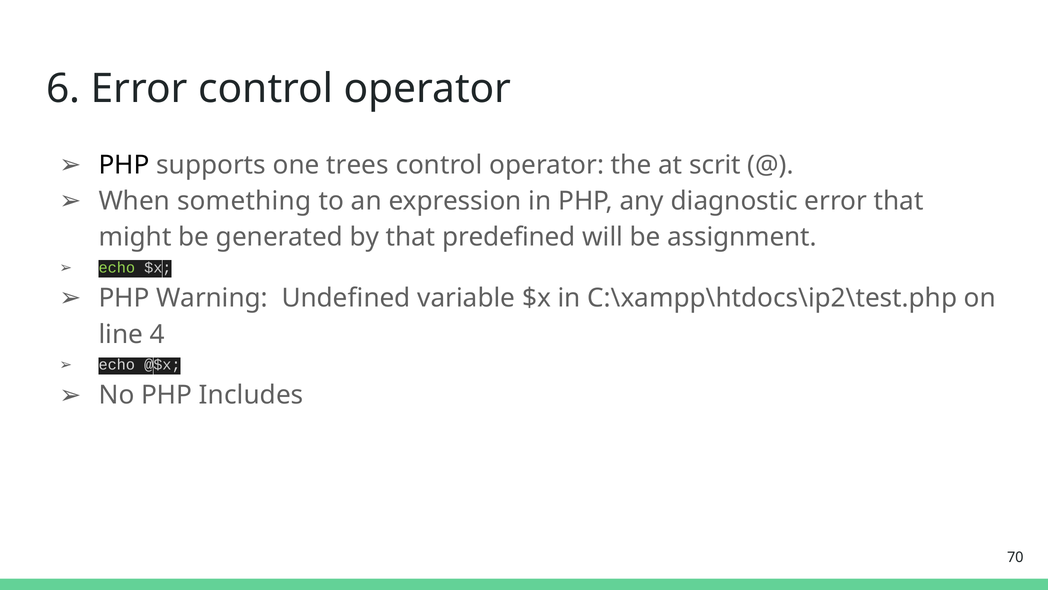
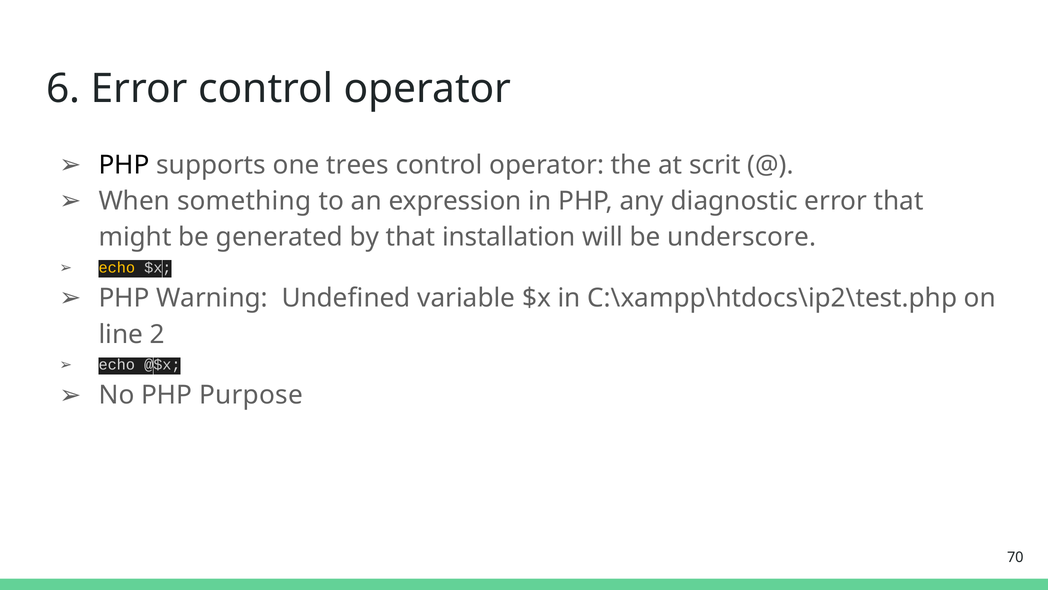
predefined: predefined -> installation (509, 237)
assignment: assignment -> underscore (742, 237)
echo colour: light green -> yellow (117, 268)
4: 4 -> 2 (157, 334)
Includes: Includes -> Purpose (251, 395)
